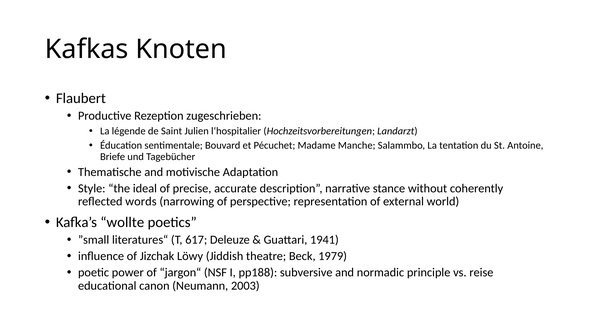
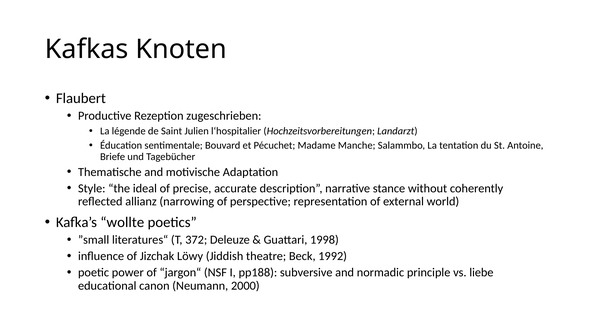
words: words -> allianz (141, 202)
617: 617 -> 372 (196, 240)
1941: 1941 -> 1998 (324, 240)
1979: 1979 -> 1992 (333, 256)
reise: reise -> liebe (481, 273)
2003: 2003 -> 2000 (245, 286)
